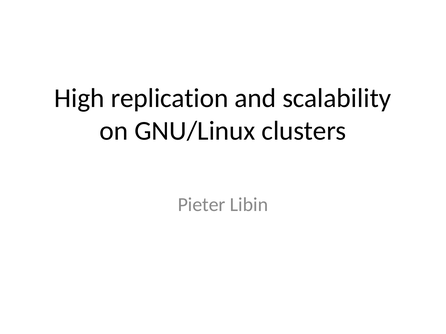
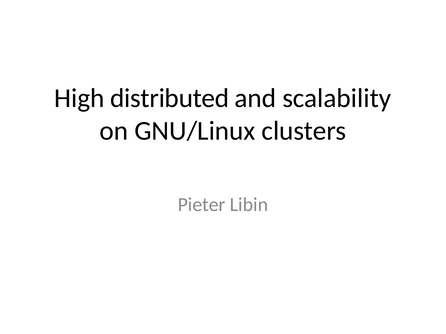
replication: replication -> distributed (170, 98)
